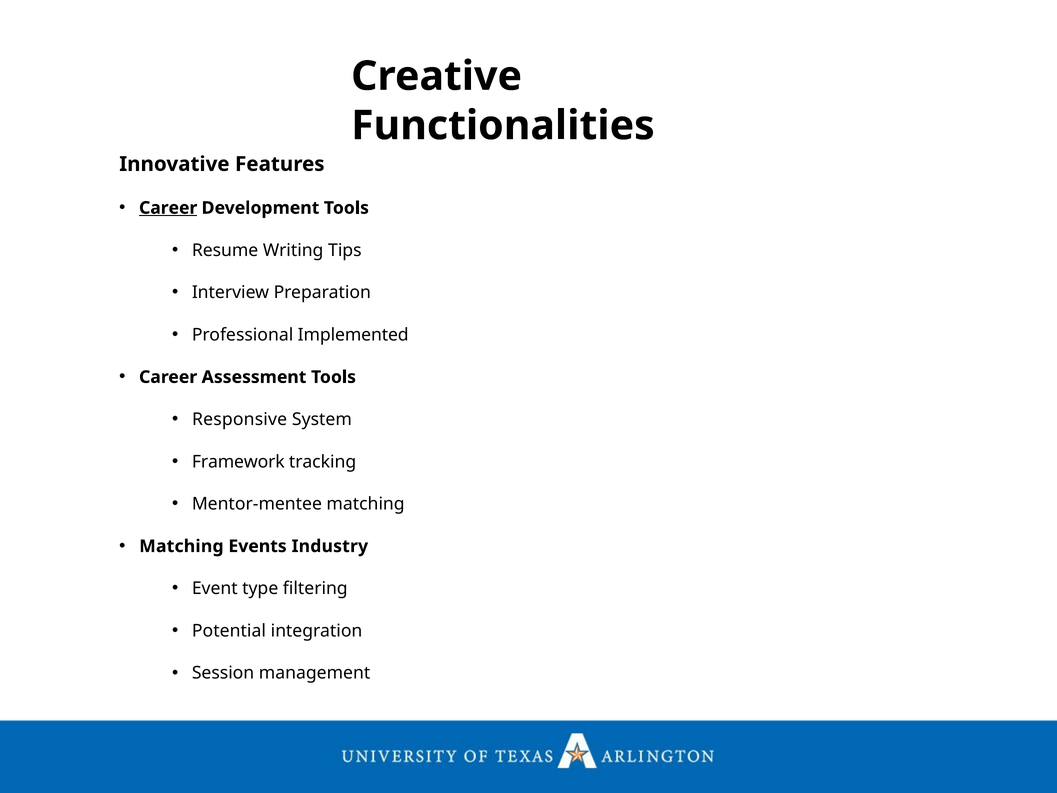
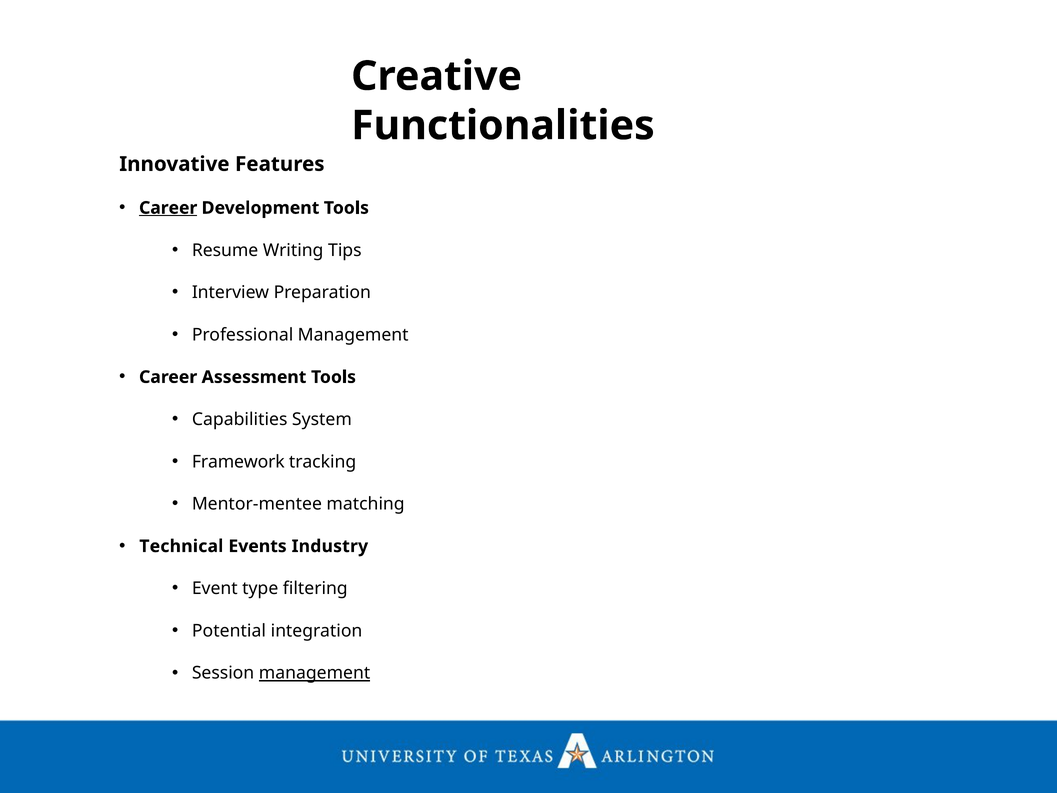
Professional Implemented: Implemented -> Management (353, 335)
Responsive: Responsive -> Capabilities (240, 419)
Matching: Matching -> Technical (181, 546)
management underline: none -> present (315, 673)
